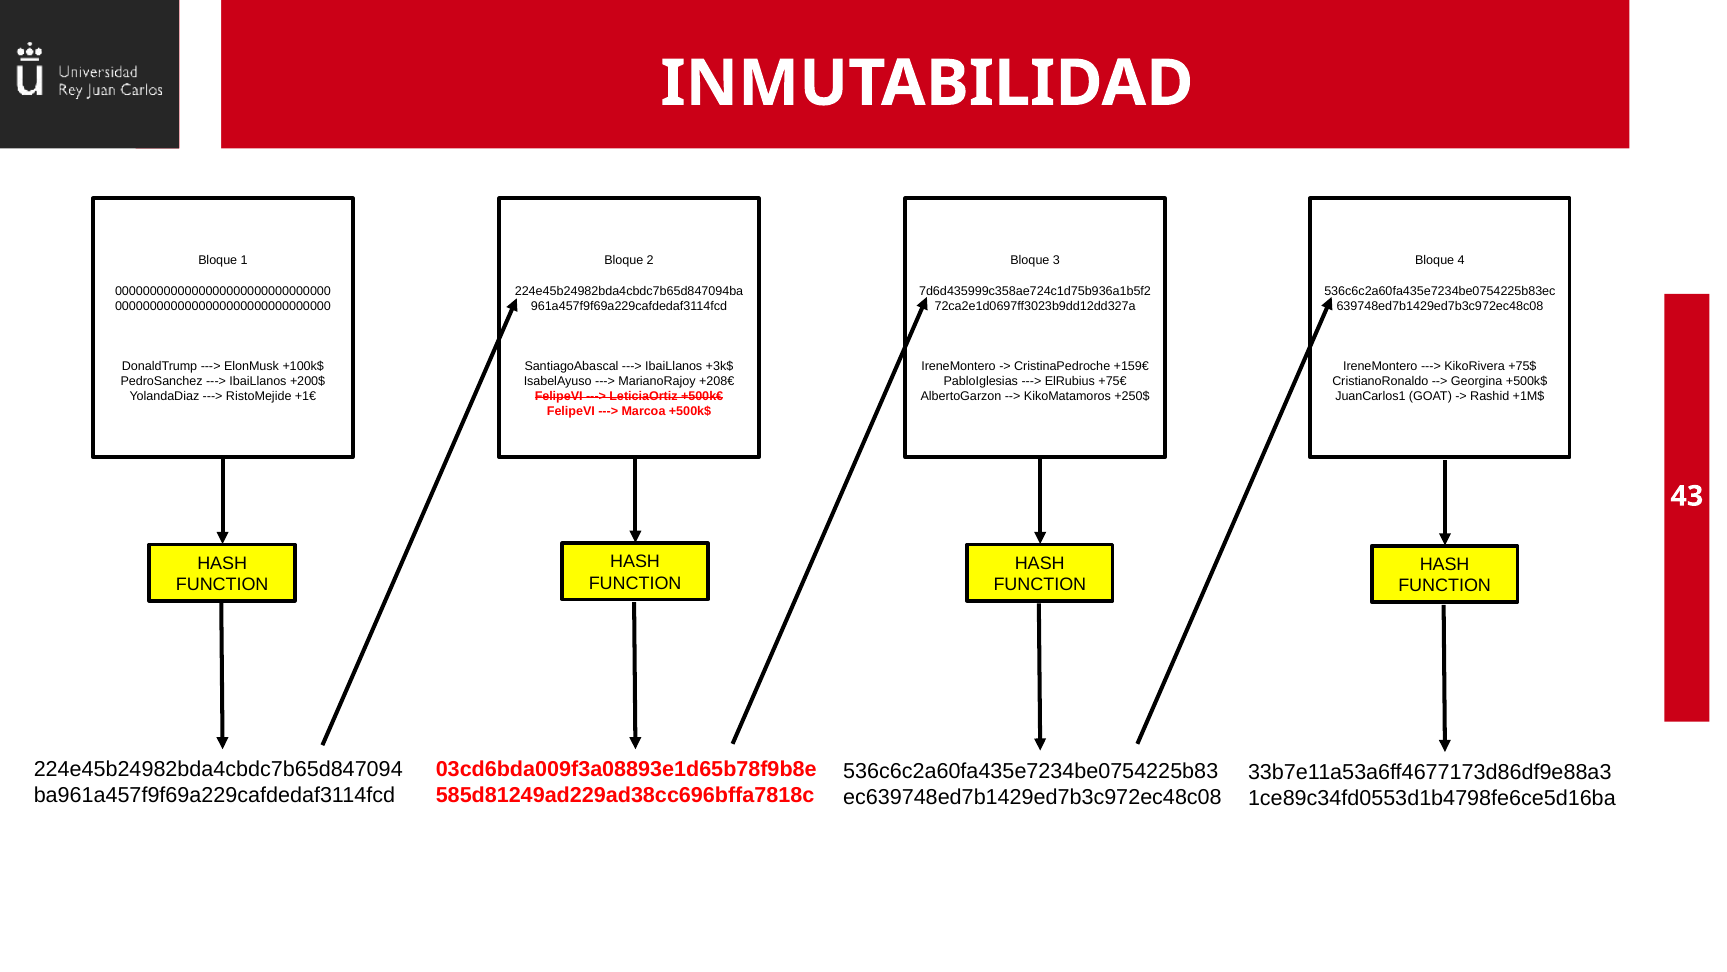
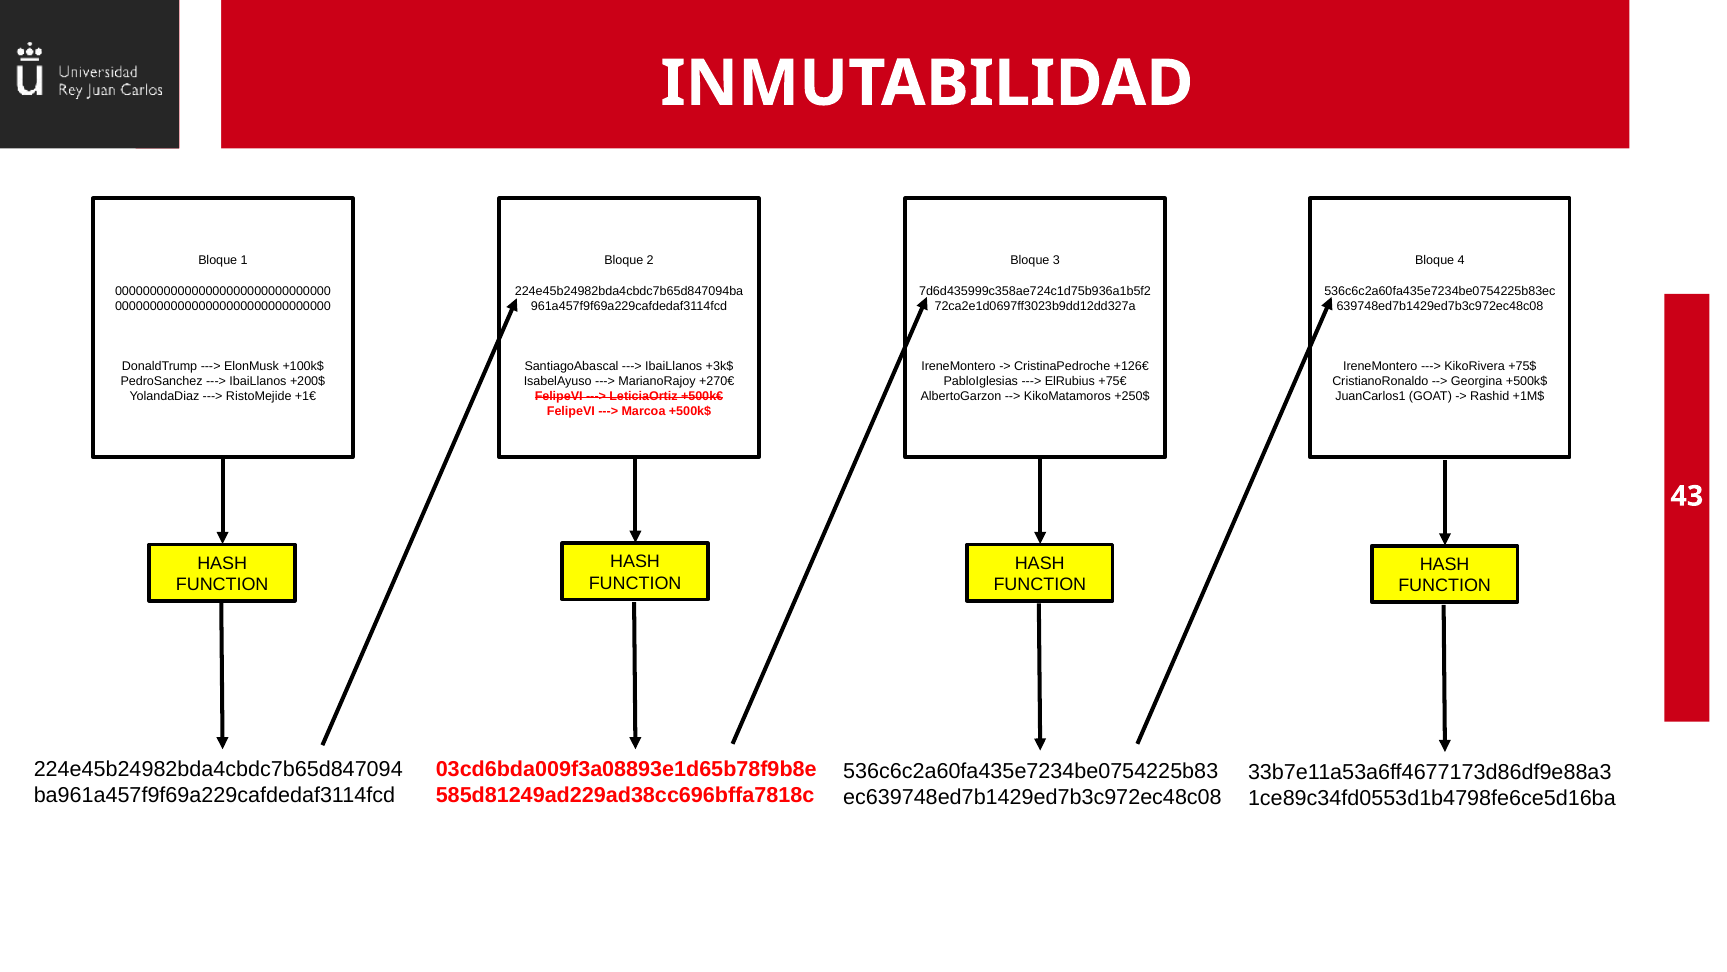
+159€: +159€ -> +126€ (1131, 366)
+208€: +208€ -> +270€ (717, 381)
